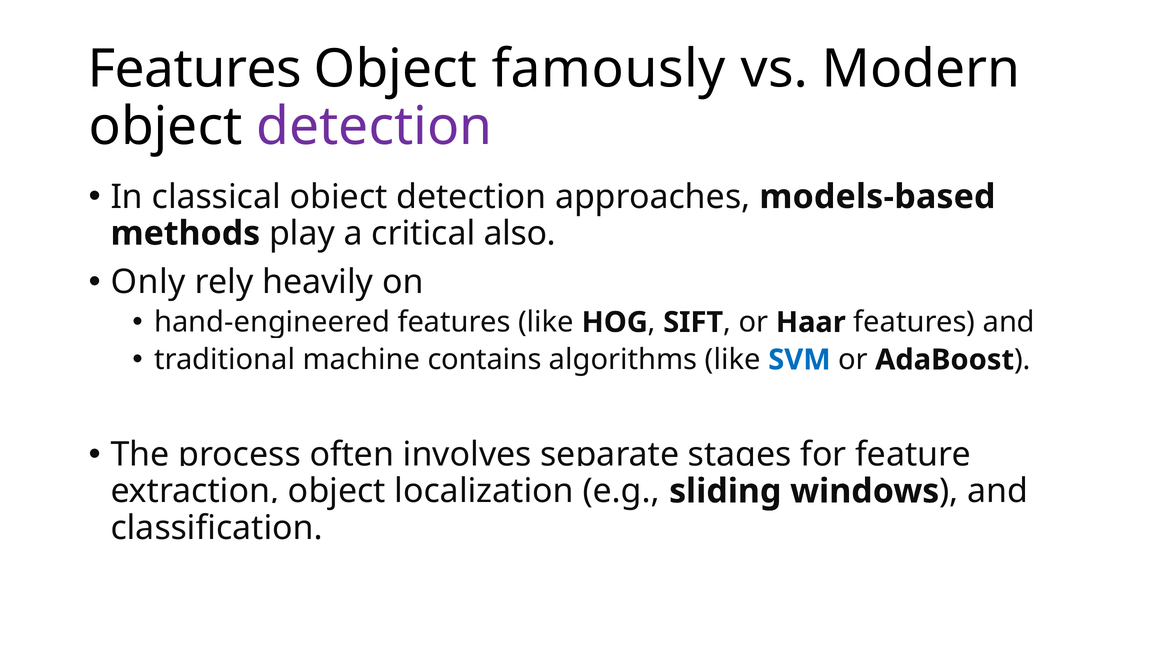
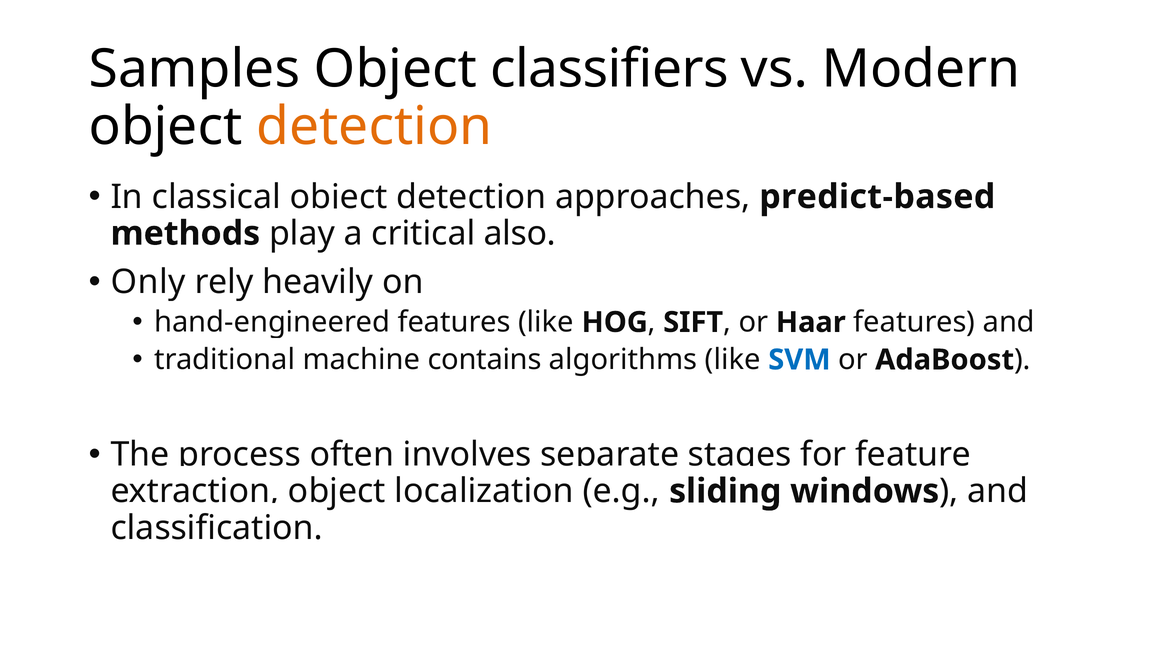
Features: Features -> Samples (194, 69)
famously: famously -> classifiers (609, 69)
detection colour: purple -> orange (374, 127)
models-based: models-based -> predict-based (877, 197)
